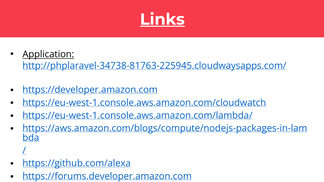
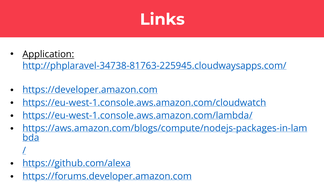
Links underline: present -> none (162, 19)
